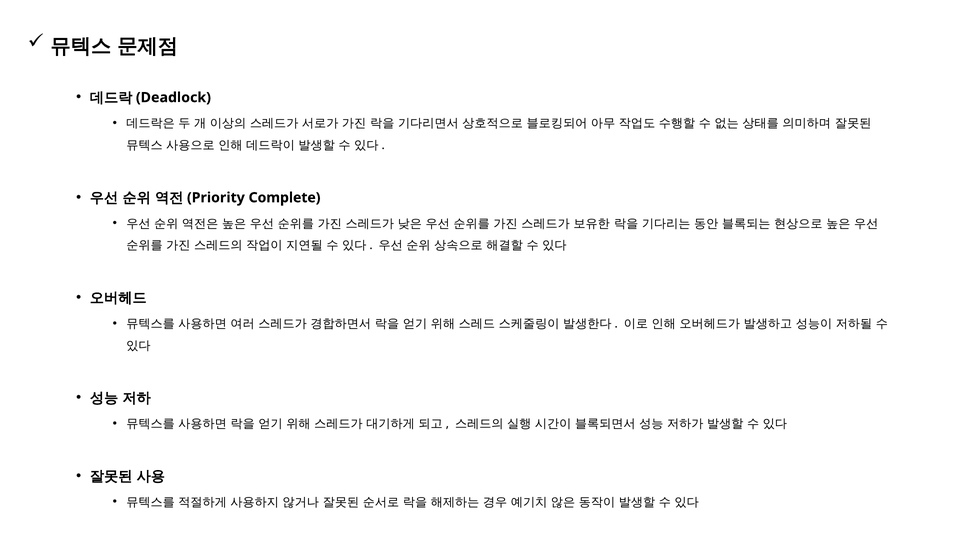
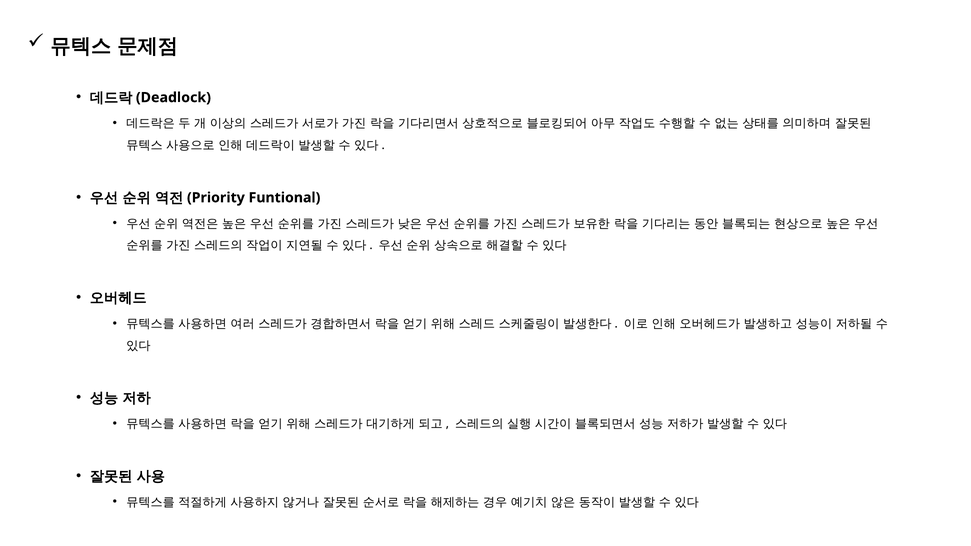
Complete: Complete -> Funtional (284, 198)
